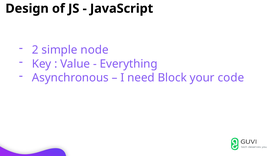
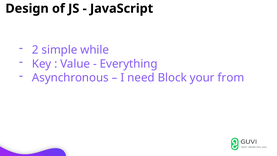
node: node -> while (95, 50)
code: code -> from (231, 78)
